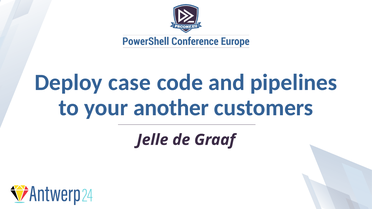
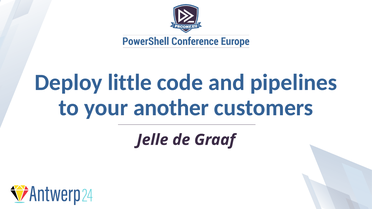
case: case -> little (130, 83)
